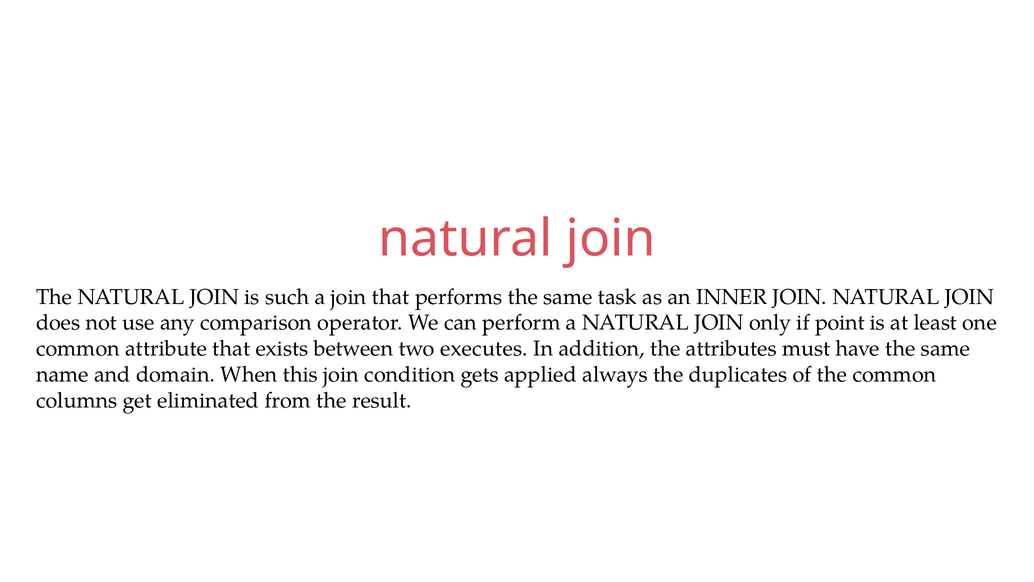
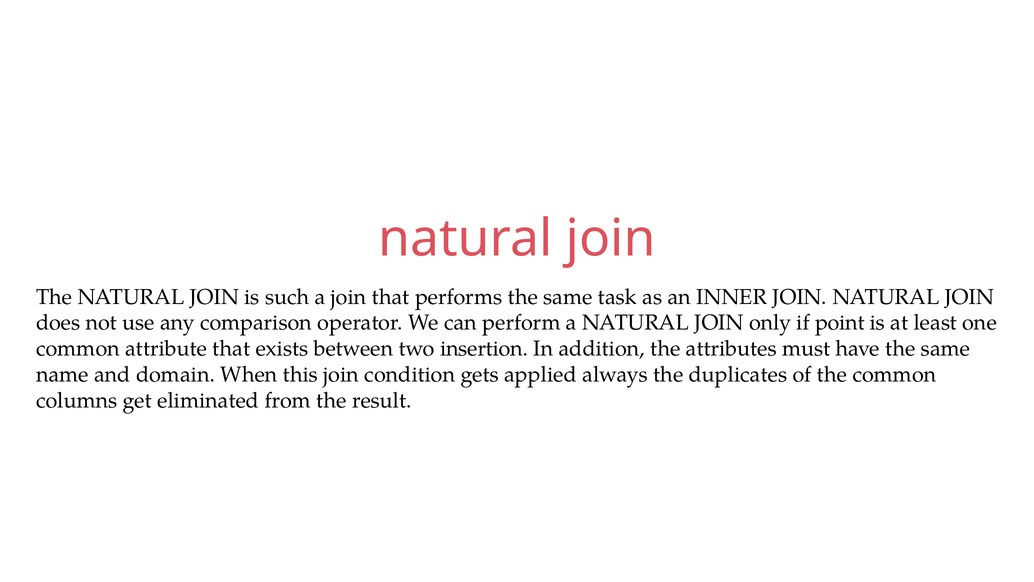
executes: executes -> insertion (484, 348)
